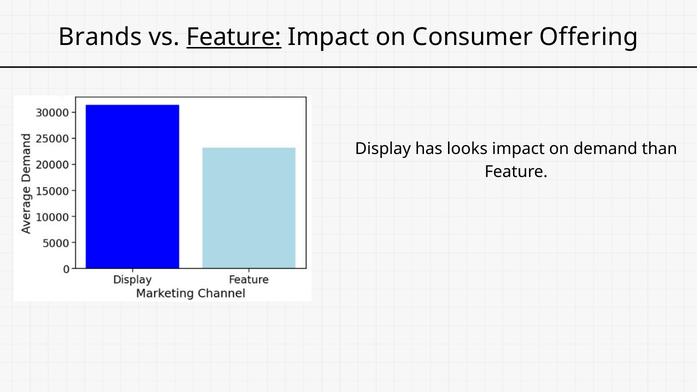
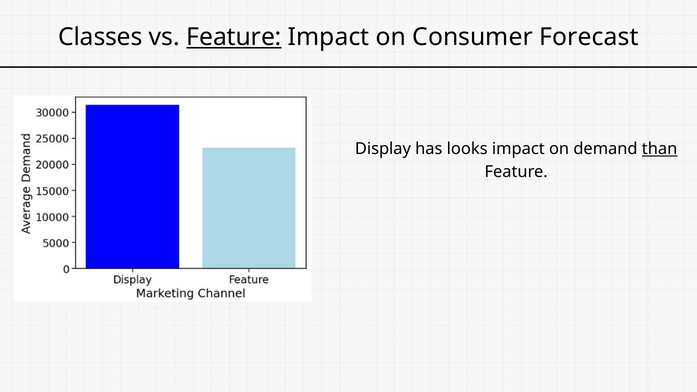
Brands: Brands -> Classes (100, 37)
Offering: Offering -> Forecast (589, 37)
than underline: none -> present (660, 149)
